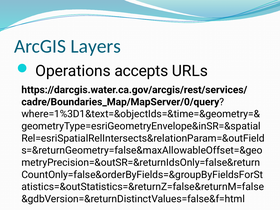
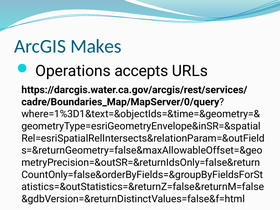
Layers: Layers -> Makes (96, 46)
